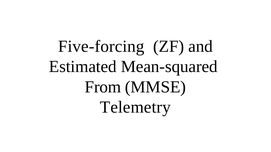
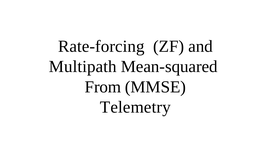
Five-forcing: Five-forcing -> Rate-forcing (101, 46)
Estimated: Estimated -> Multipath (83, 67)
